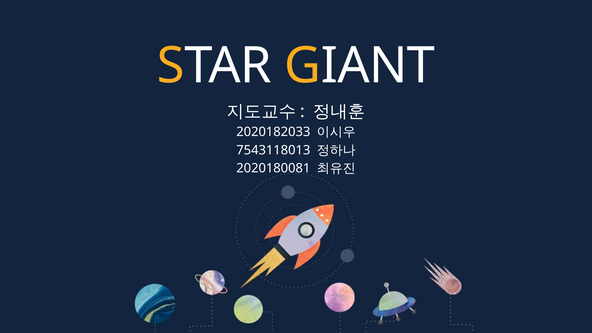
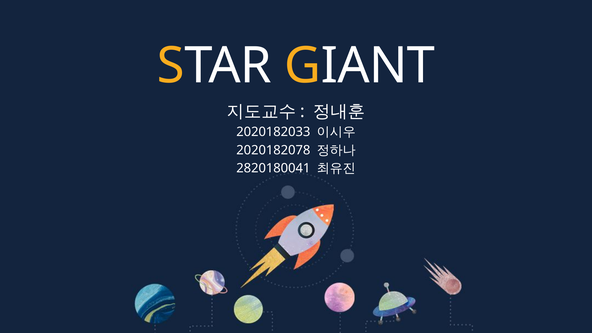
7543118013: 7543118013 -> 2020182078 (273, 150)
2020180081: 2020180081 -> 2820180041 (273, 168)
